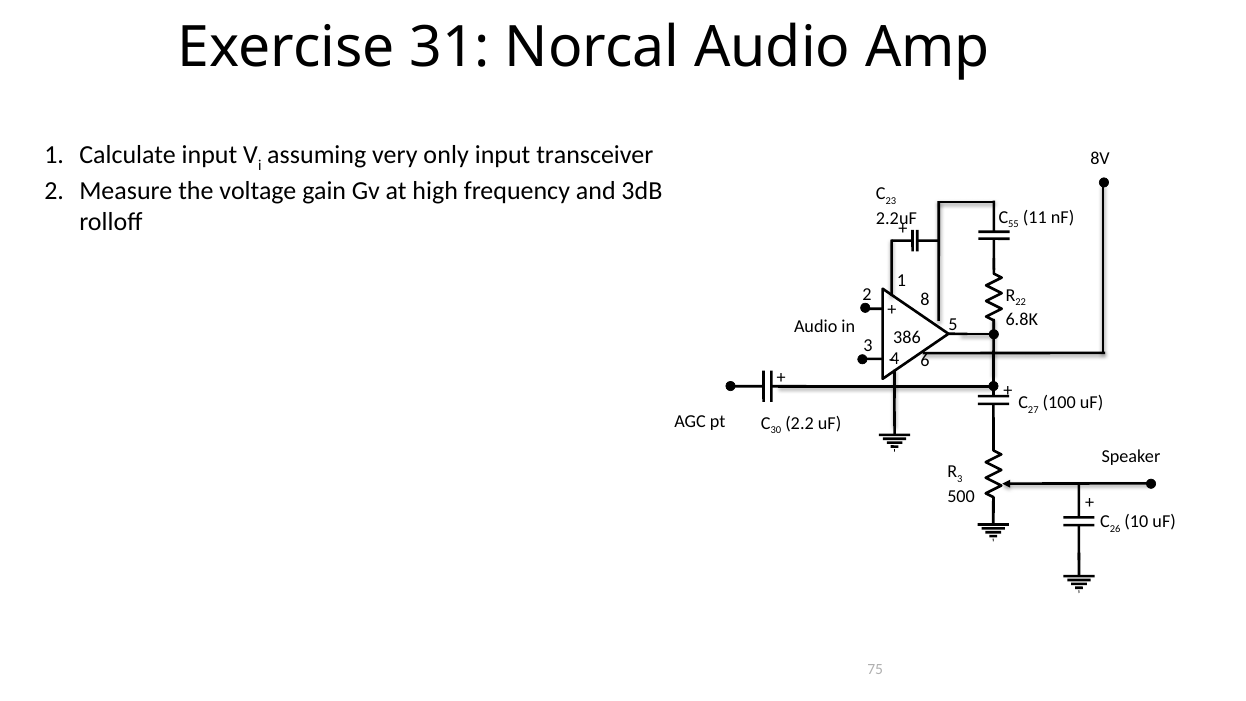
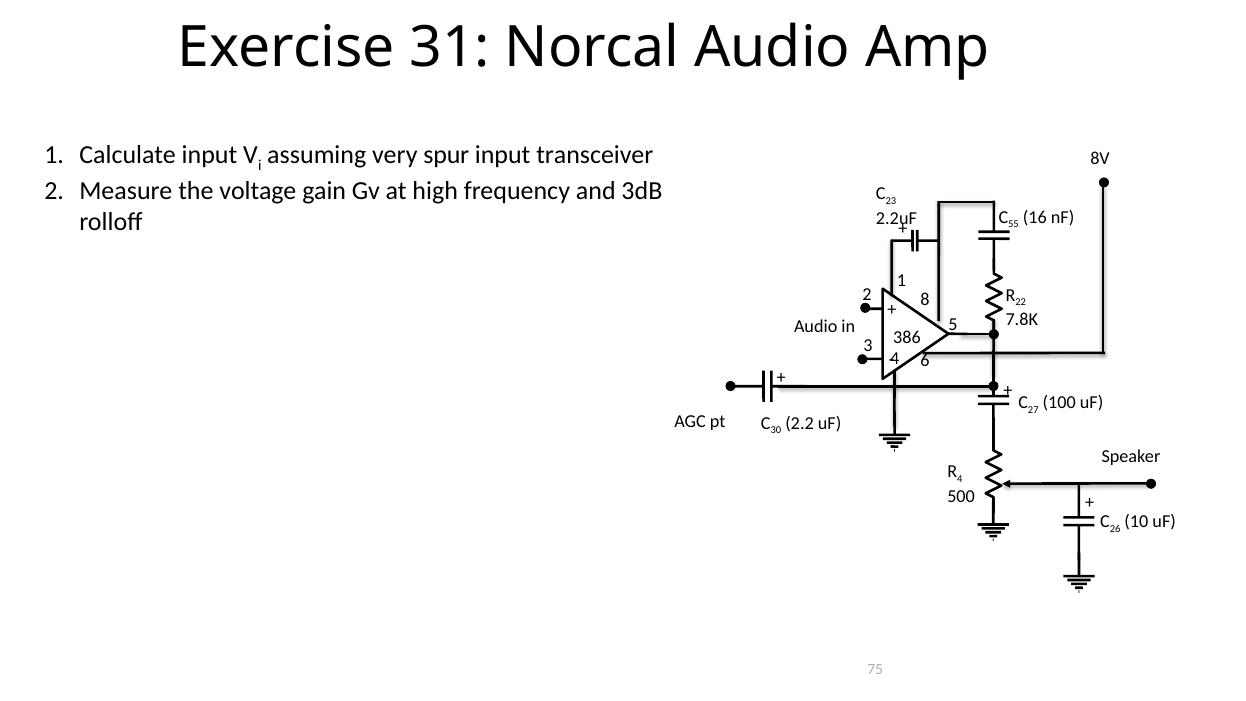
only: only -> spur (446, 155)
11: 11 -> 16 (1035, 217)
6.8K: 6.8K -> 7.8K (1022, 320)
3: 3 -> 4 (960, 479)
